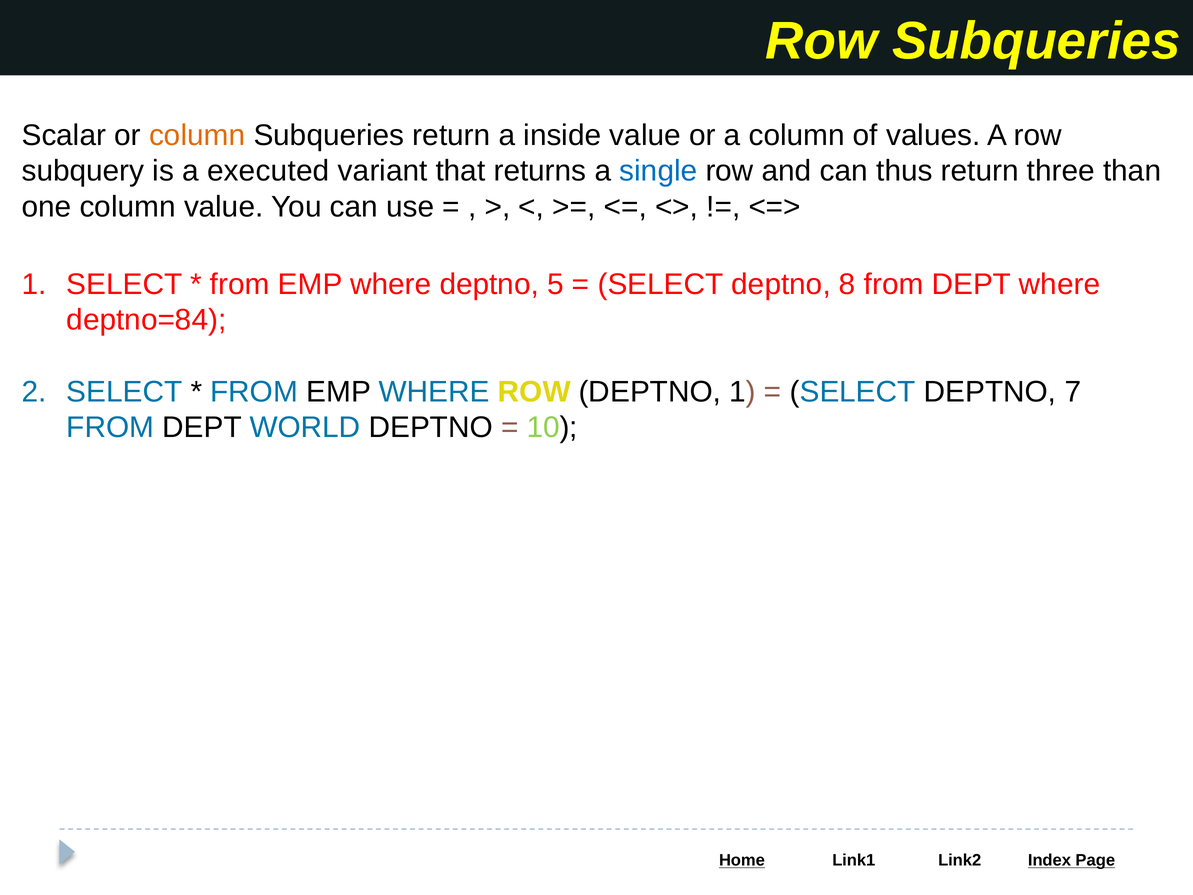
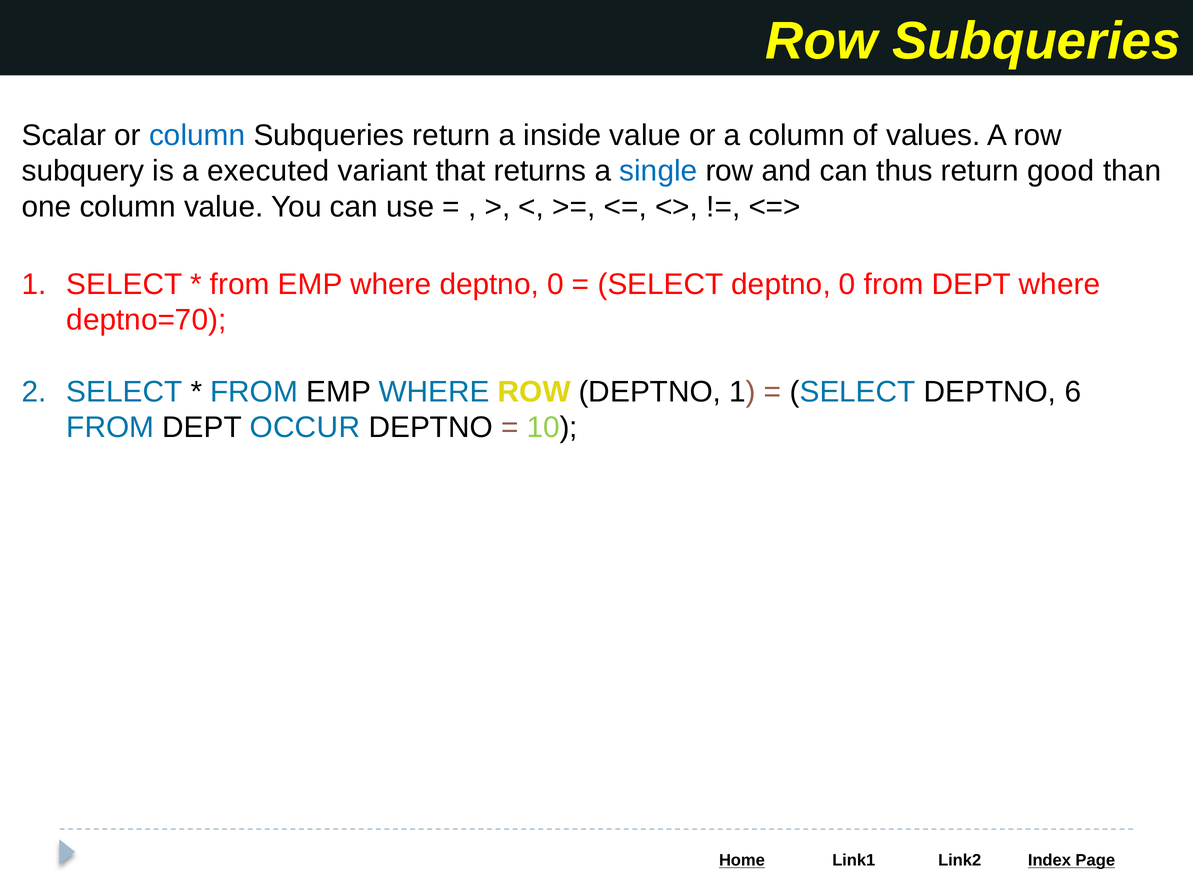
column colour: orange -> blue (197, 135)
three: three -> good (1061, 171)
where deptno 5: 5 -> 0 (555, 284)
SELECT deptno 8: 8 -> 0 (847, 284)
deptno=84: deptno=84 -> deptno=70 (146, 320)
7: 7 -> 6 (1073, 392)
WORLD: WORLD -> OCCUR (305, 427)
